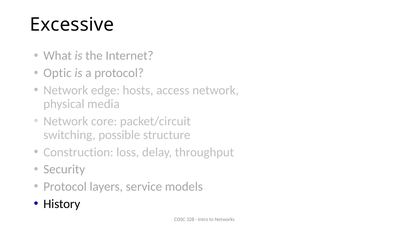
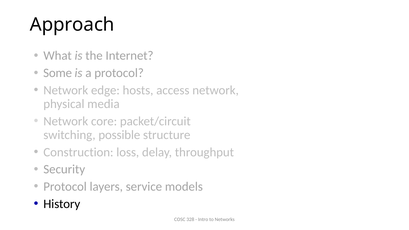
Excessive: Excessive -> Approach (72, 25)
Optic: Optic -> Some (58, 73)
